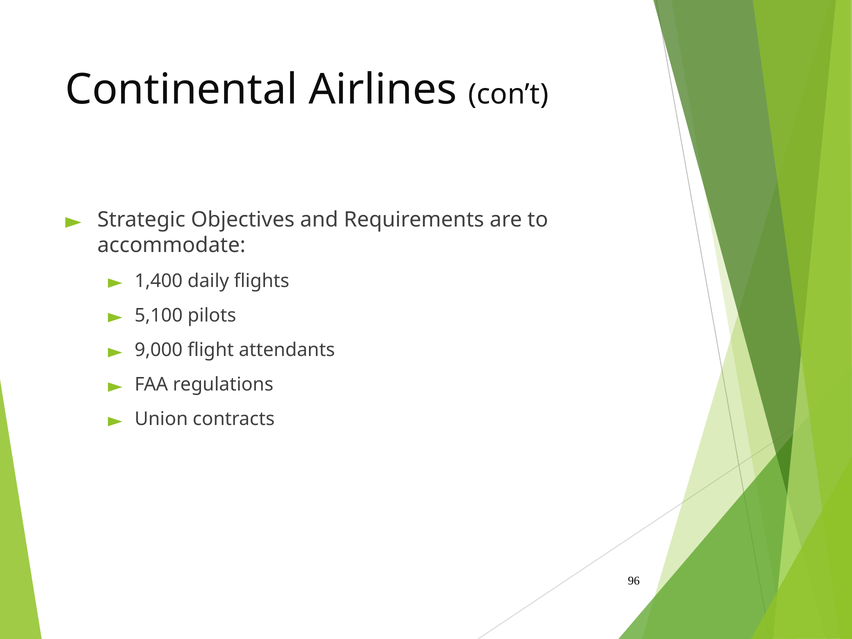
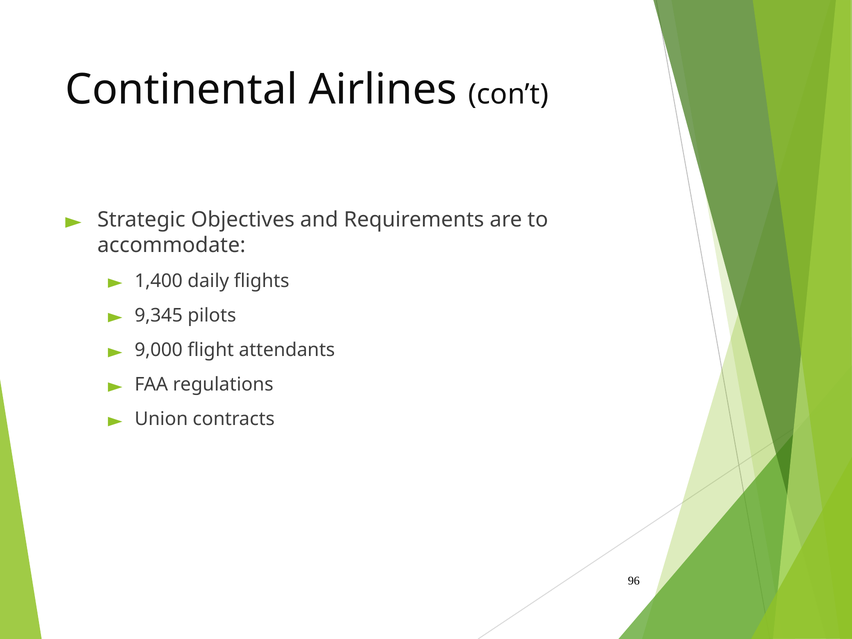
5,100: 5,100 -> 9,345 (159, 316)
